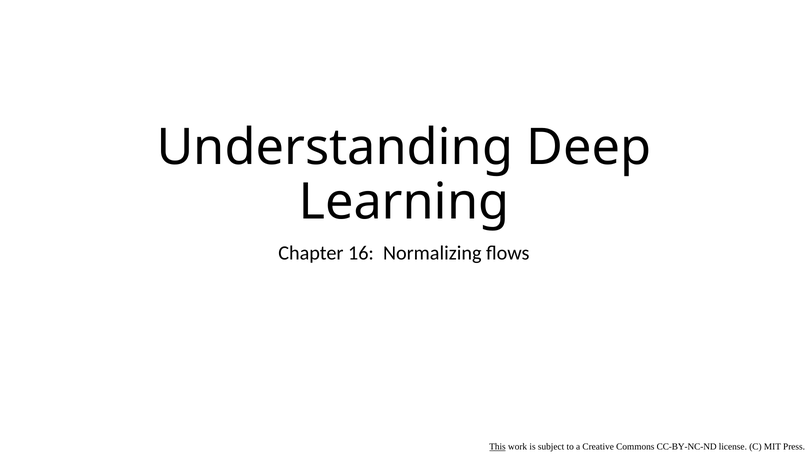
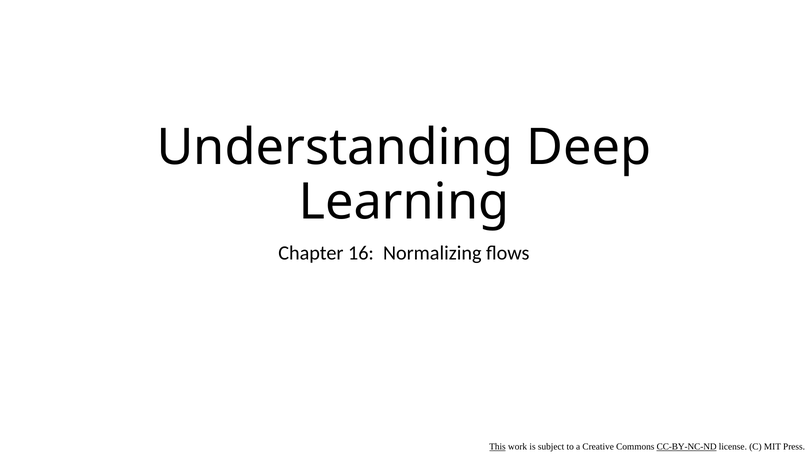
CC-BY-NC-ND underline: none -> present (687, 446)
